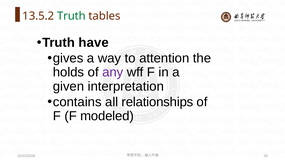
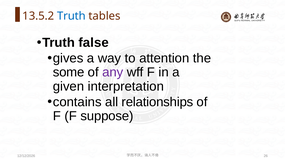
Truth colour: green -> blue (71, 16)
have: have -> false (94, 43)
holds: holds -> some (69, 72)
modeled: modeled -> suppose (107, 116)
